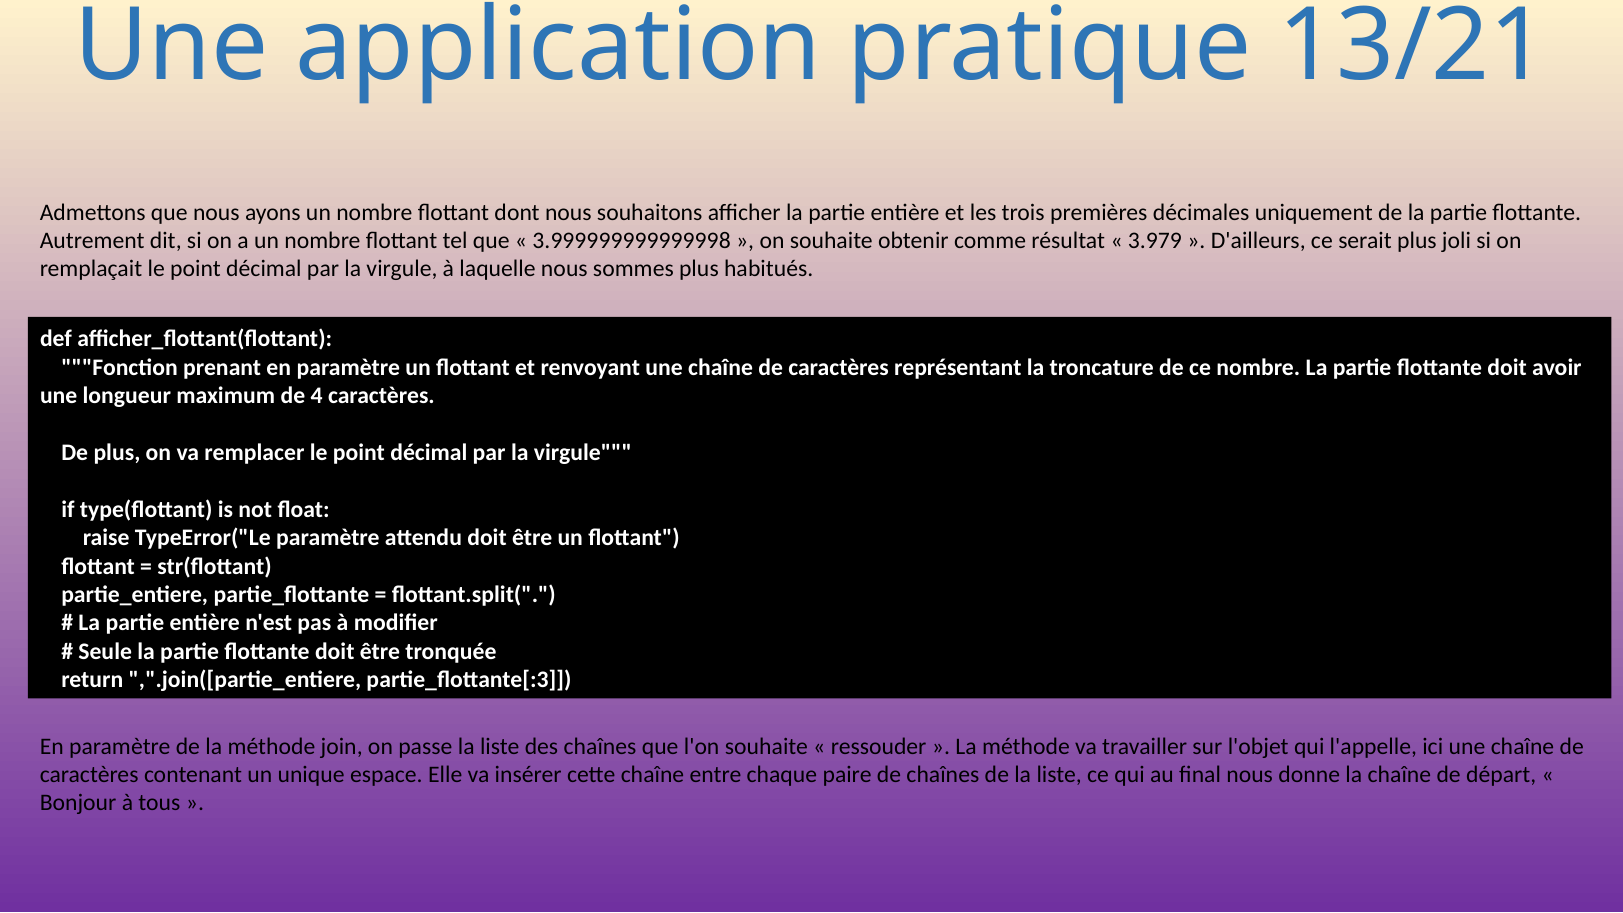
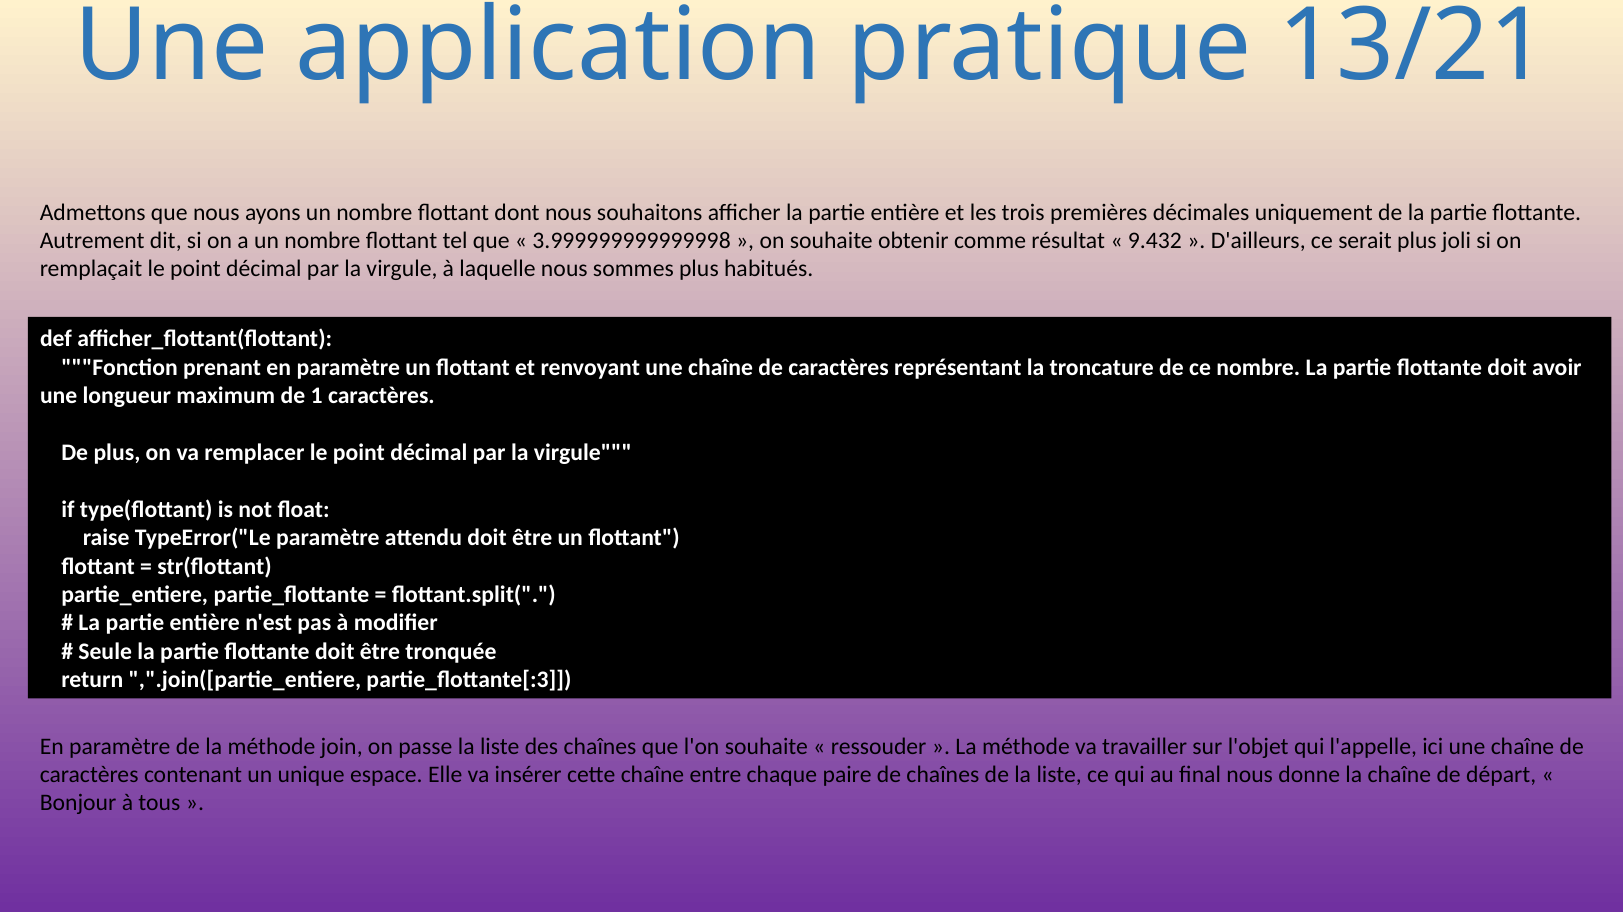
3.979: 3.979 -> 9.432 (1155, 241)
4: 4 -> 1 (317, 396)
